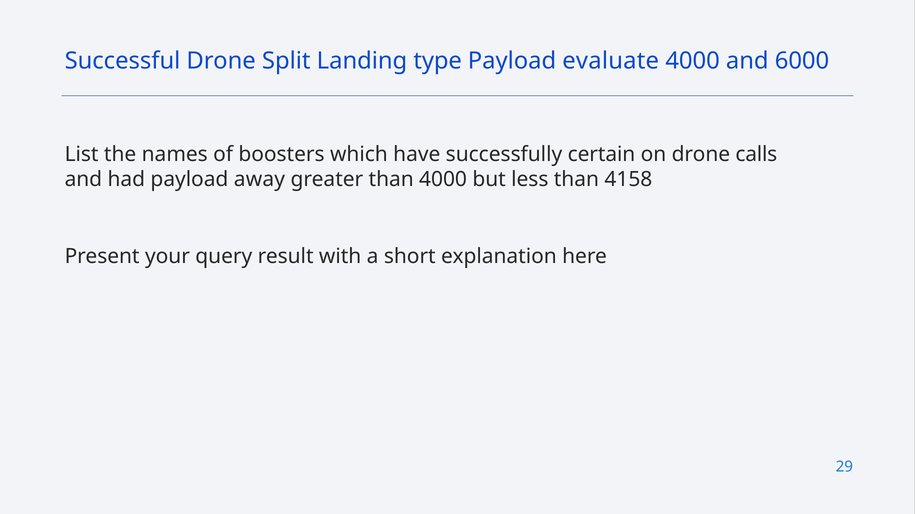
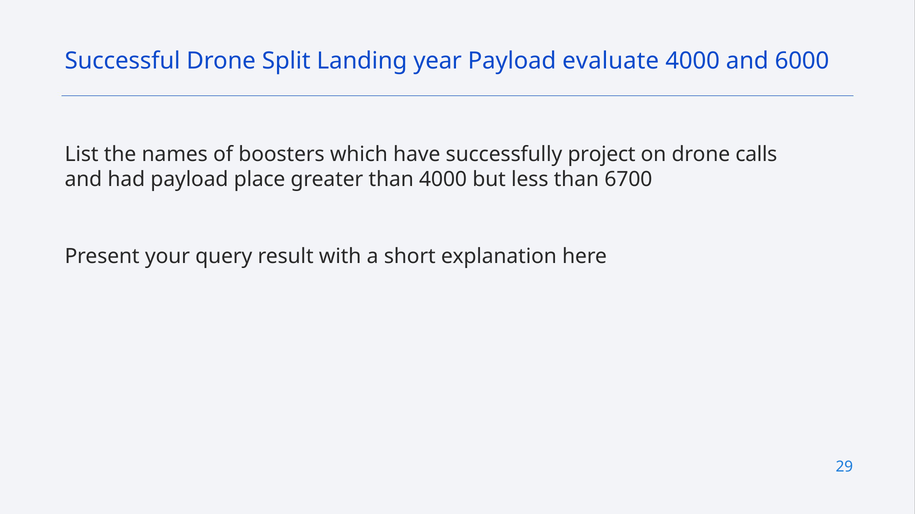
type: type -> year (438, 61)
certain: certain -> project (602, 154)
away: away -> place (260, 180)
4158: 4158 -> 6700 (628, 180)
